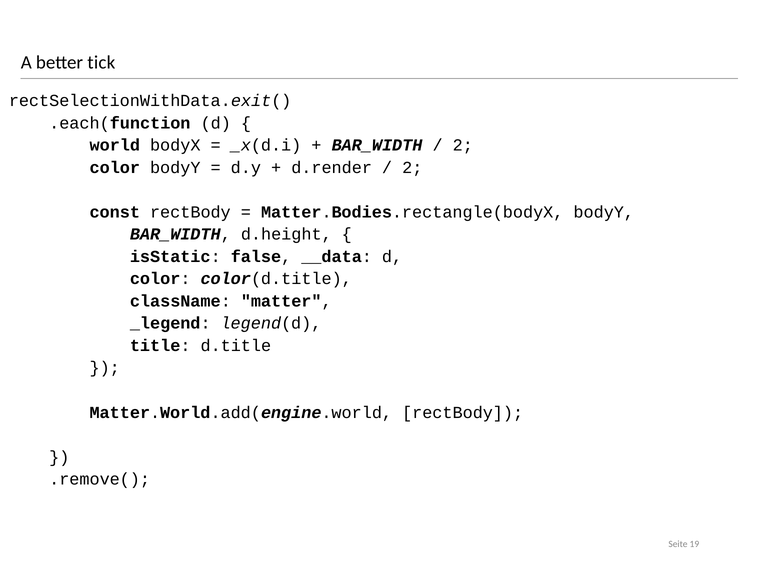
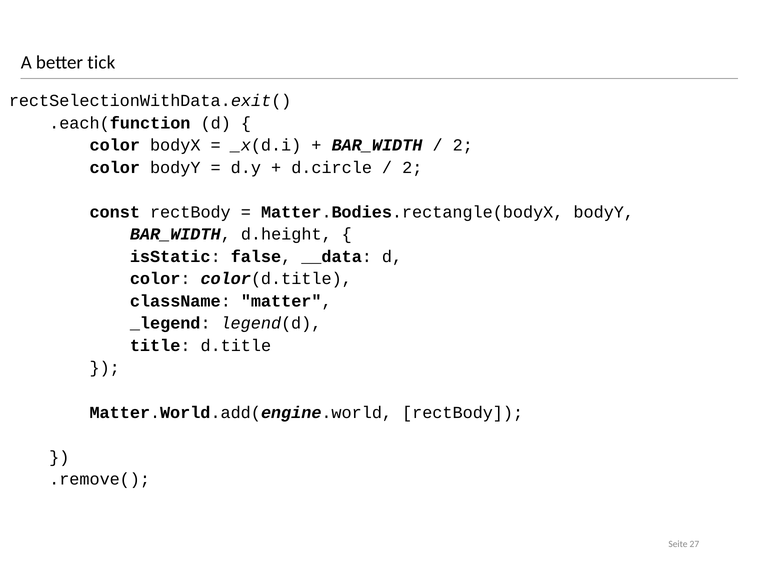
world: world -> color (115, 145)
d.render: d.render -> d.circle (332, 167)
19: 19 -> 27 (694, 543)
